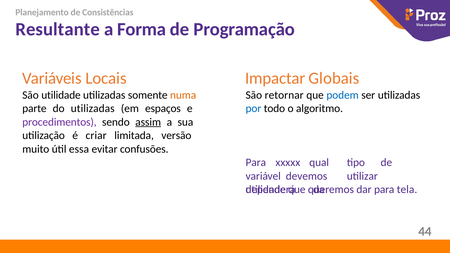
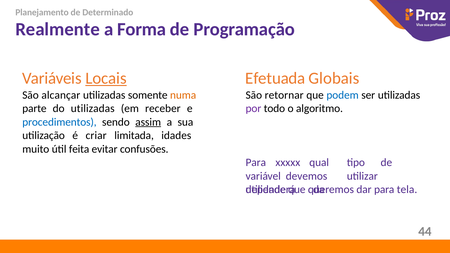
Consistências: Consistências -> Determinado (108, 12)
Resultante: Resultante -> Realmente (58, 29)
Locais underline: none -> present (106, 78)
Impactar: Impactar -> Efetuada (275, 78)
São utilidade: utilidade -> alcançar (61, 95)
espaços: espaços -> receber (163, 109)
por colour: blue -> purple (253, 109)
procedimentos colour: purple -> blue (59, 122)
versão: versão -> idades (176, 136)
essa: essa -> feita (79, 149)
